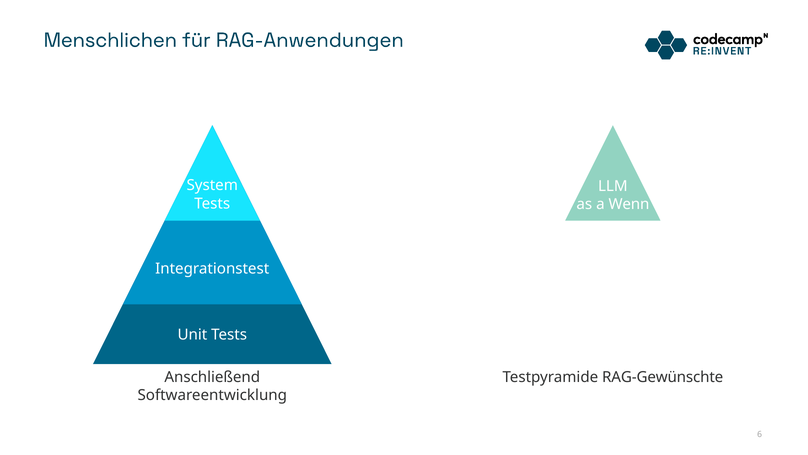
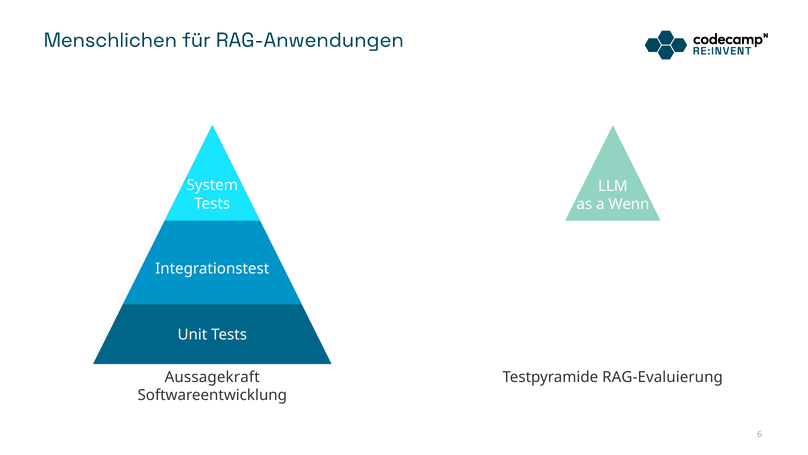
Anschließend: Anschließend -> Aussagekraft (212, 377)
RAG-Gewünschte: RAG-Gewünschte -> RAG-Evaluierung (663, 377)
